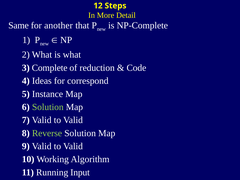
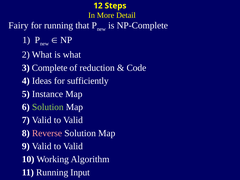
Same: Same -> Fairy (18, 25)
for another: another -> running (59, 25)
correspond: correspond -> sufficiently (88, 81)
Reverse colour: light green -> pink (47, 133)
